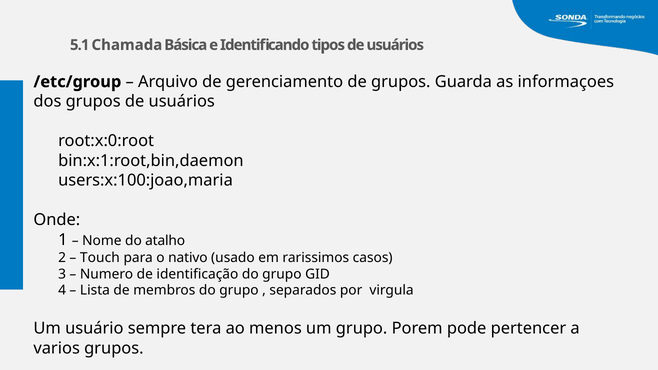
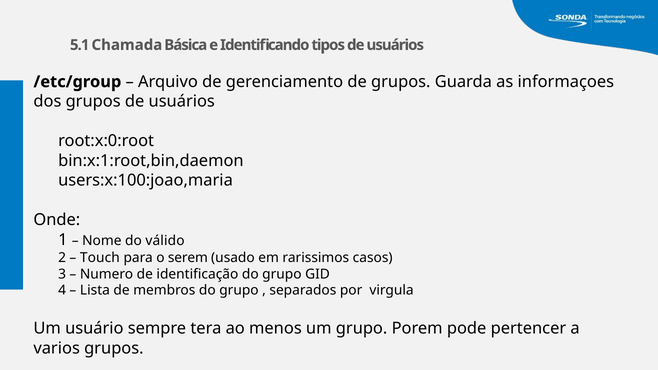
atalho: atalho -> válido (165, 241)
nativo: nativo -> serem (188, 258)
